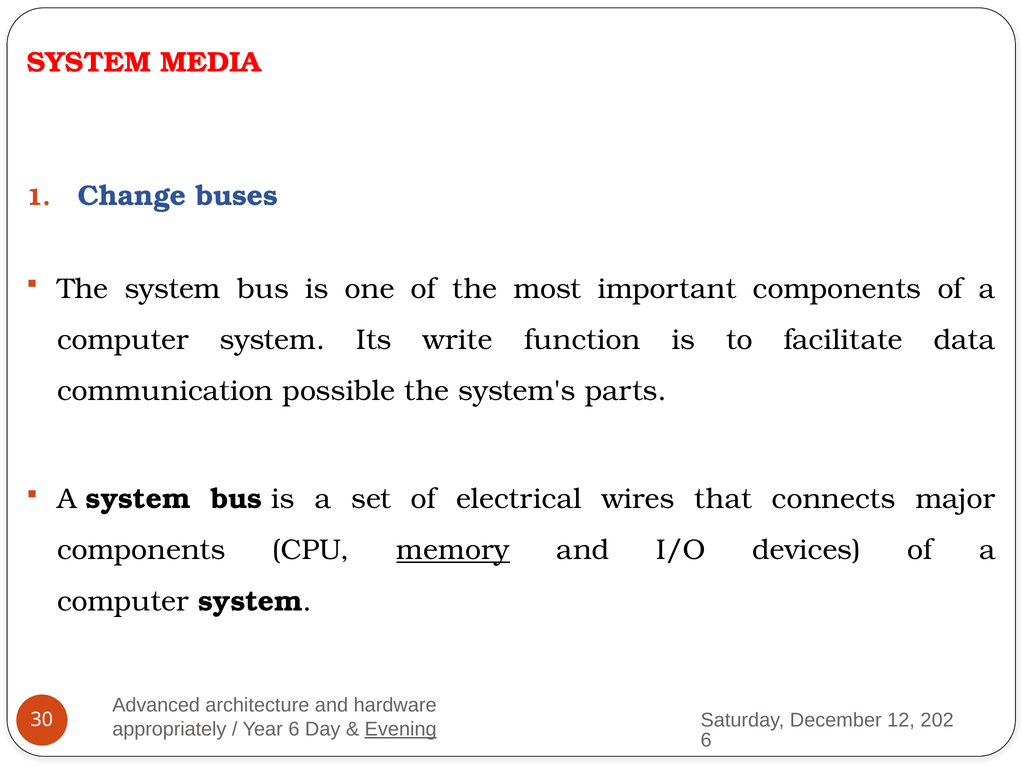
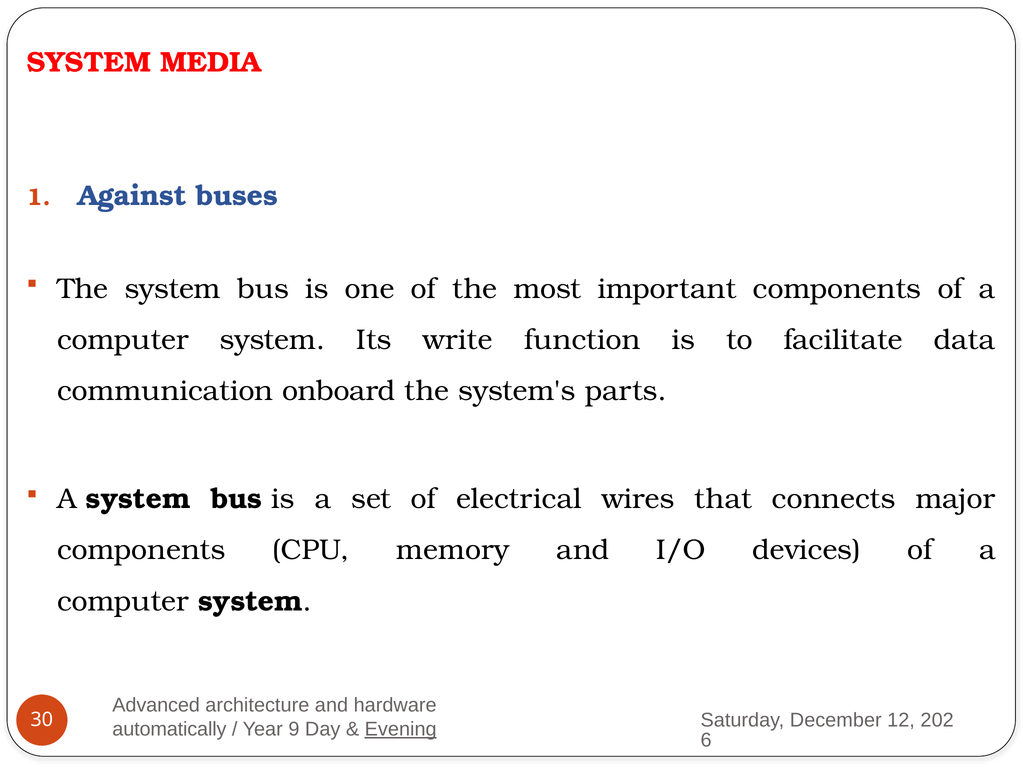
Change: Change -> Against (132, 196)
possible: possible -> onboard (339, 391)
memory underline: present -> none (453, 550)
appropriately: appropriately -> automatically (169, 729)
Year 6: 6 -> 9 (294, 729)
